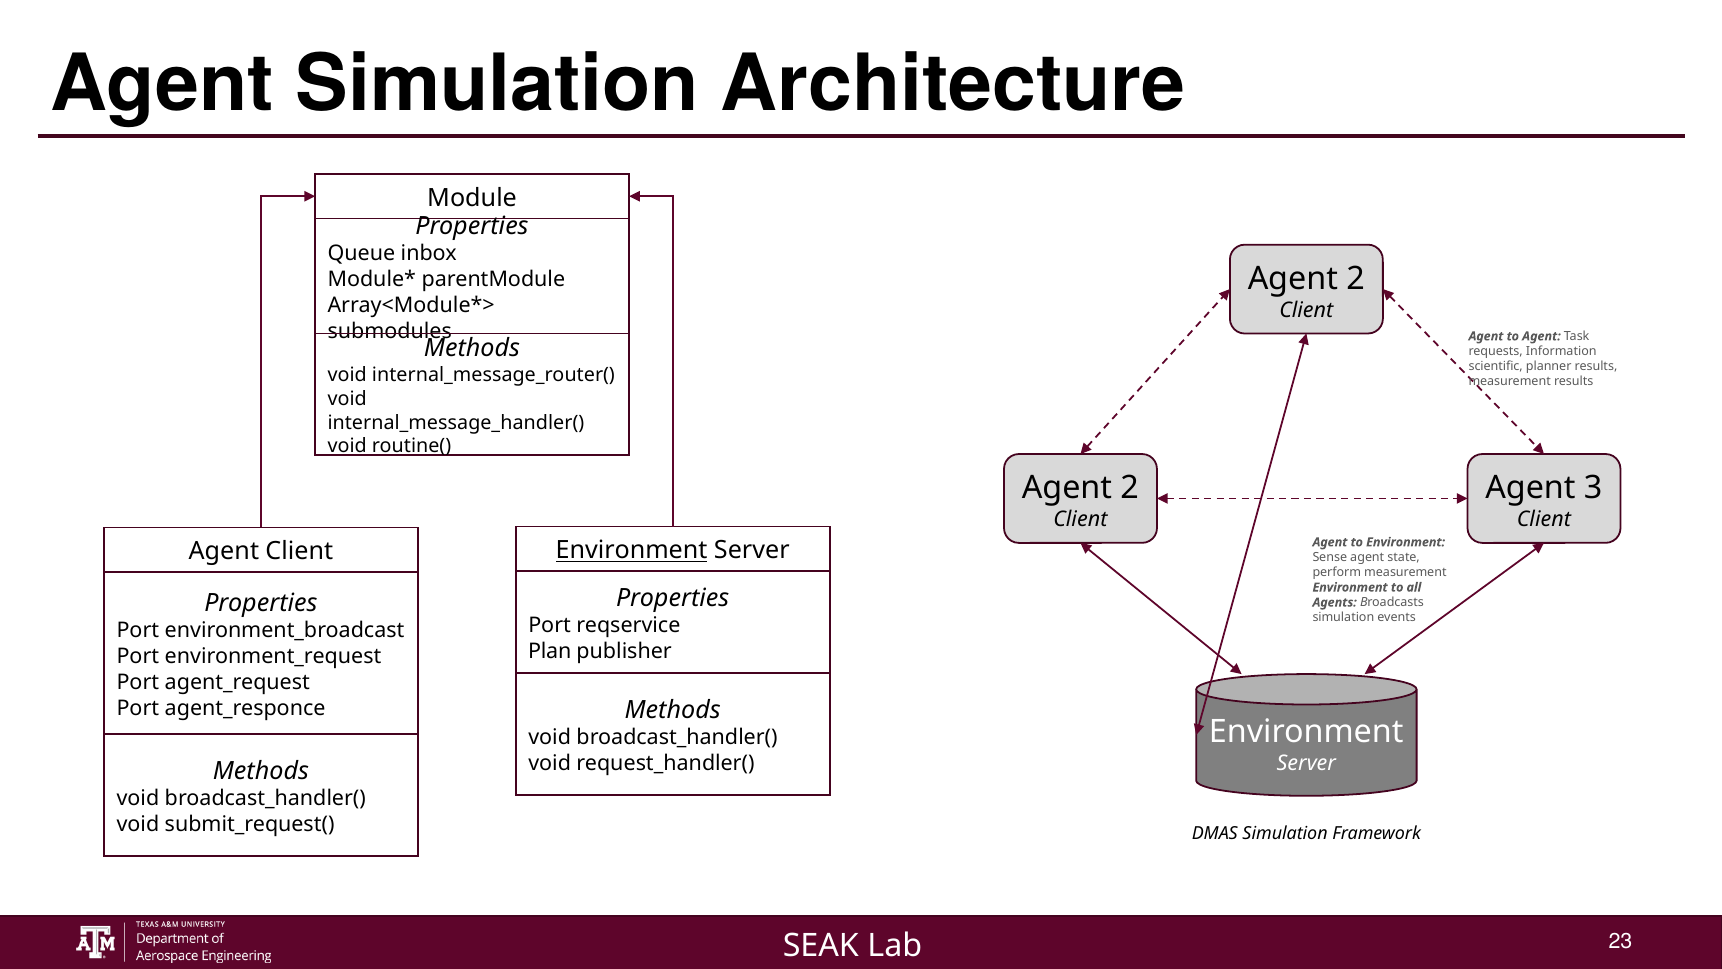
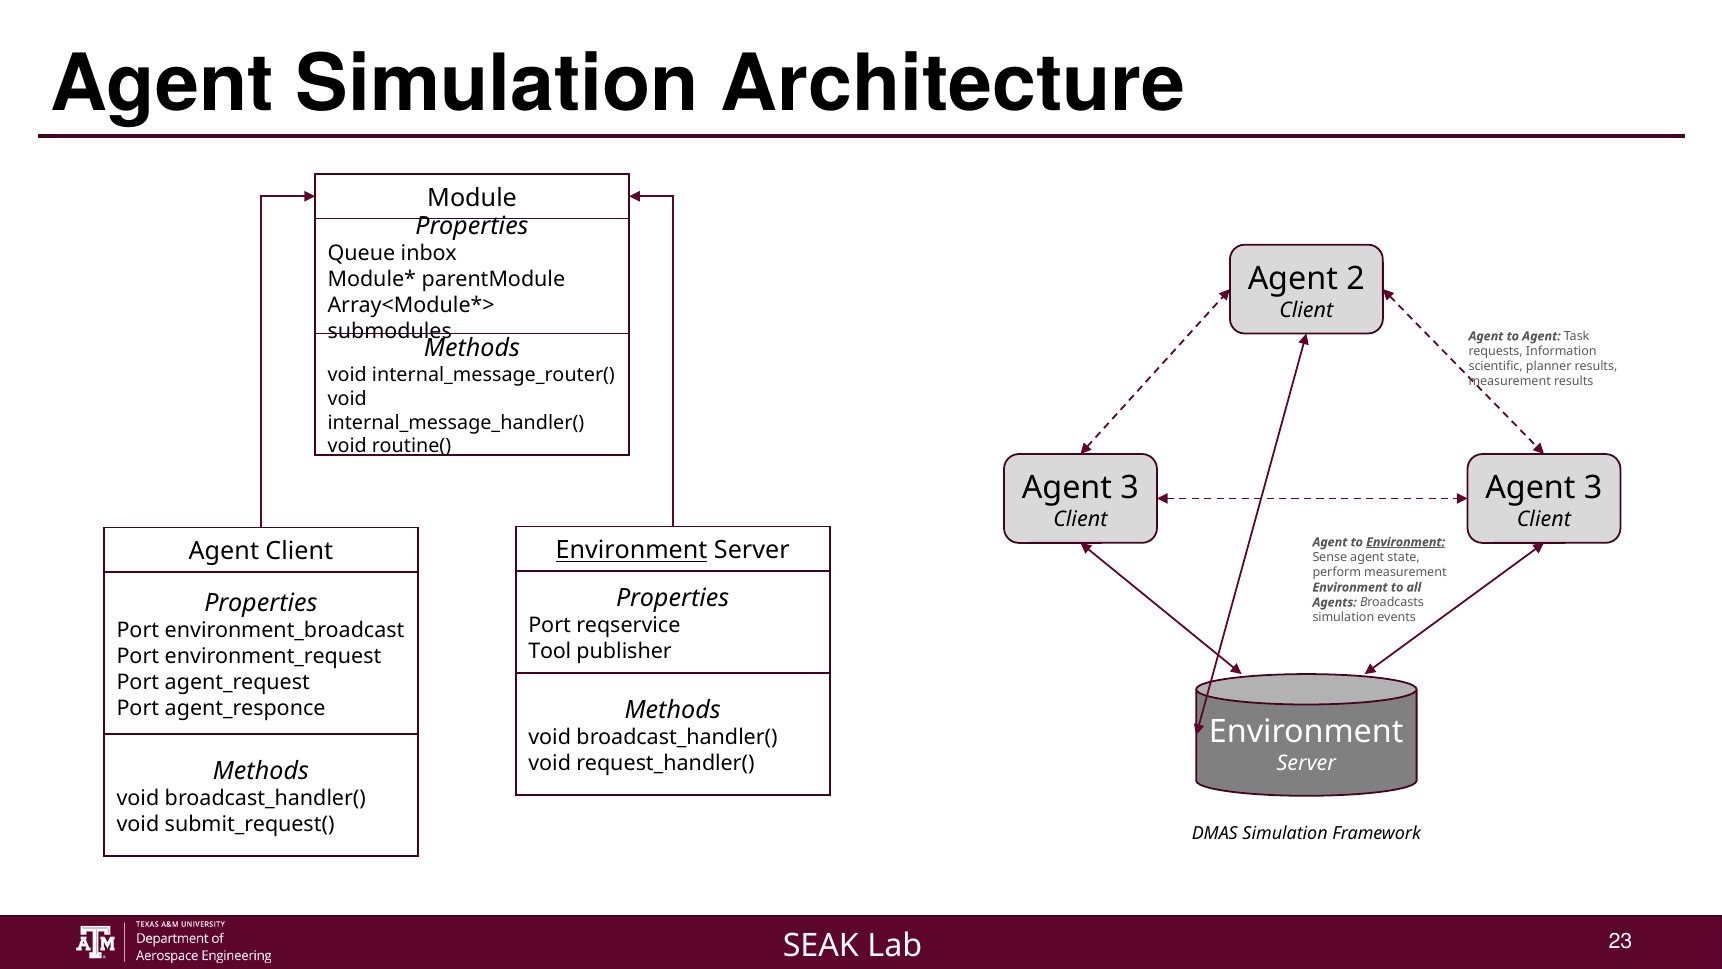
2: 2 -> 3 (1130, 488)
Environment underline: none -> present (1406, 542)
Plan: Plan -> Tool (550, 651)
